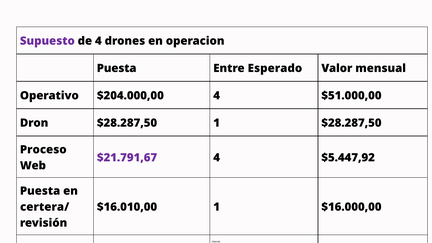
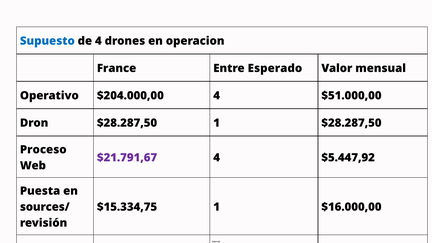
Supuesto colour: purple -> blue (47, 41)
Puesta: Puesta -> France (117, 69)
certera/: certera/ -> sources/ (45, 207)
$16.010,00: $16.010,00 -> $15.334,75 (127, 207)
